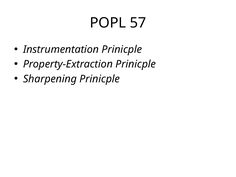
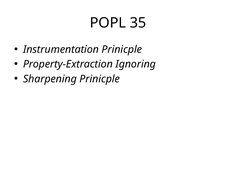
57: 57 -> 35 (138, 23)
Property-Extraction Prinicple: Prinicple -> Ignoring (136, 64)
